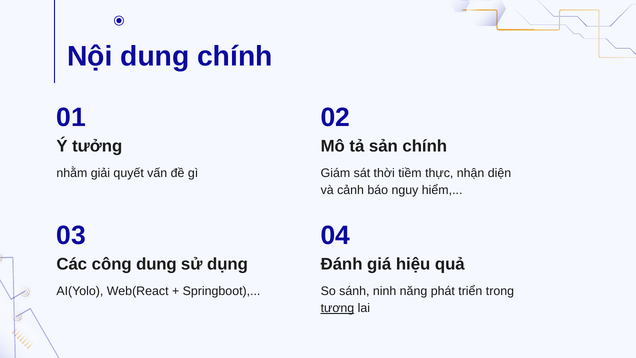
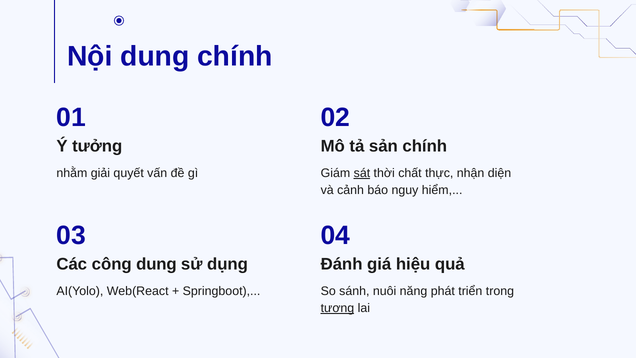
sát underline: none -> present (362, 173)
tiềm: tiềm -> chất (410, 173)
ninh: ninh -> nuôi (385, 291)
